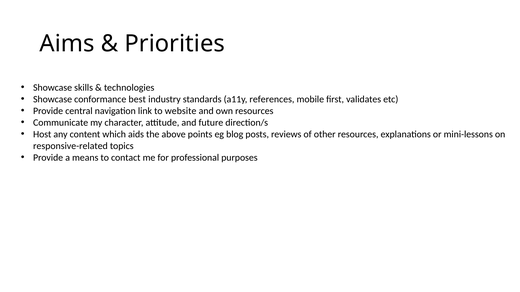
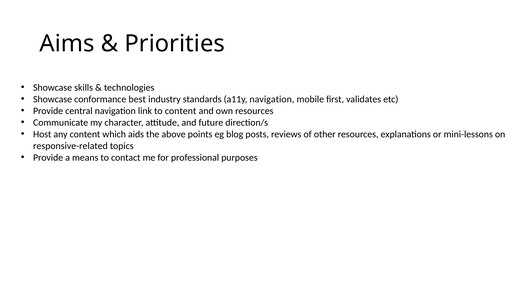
a11y references: references -> navigation (272, 99)
to website: website -> content (181, 111)
